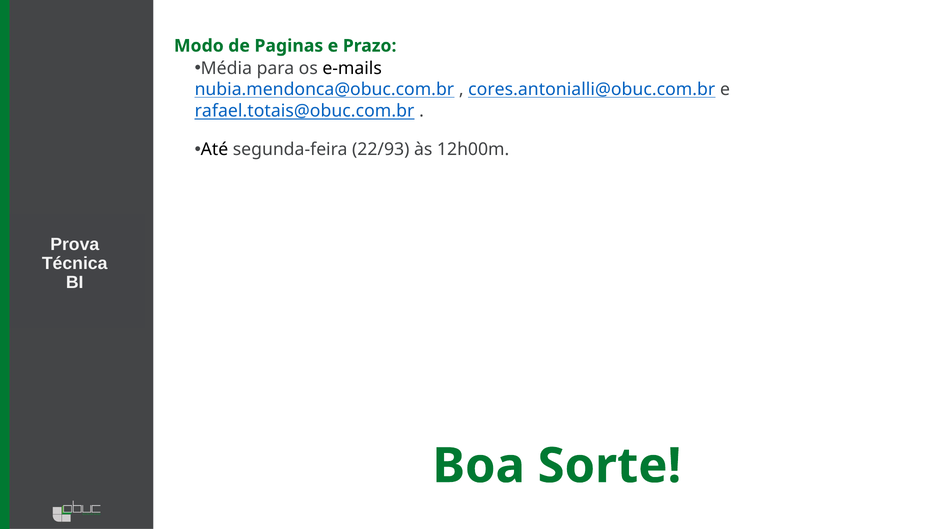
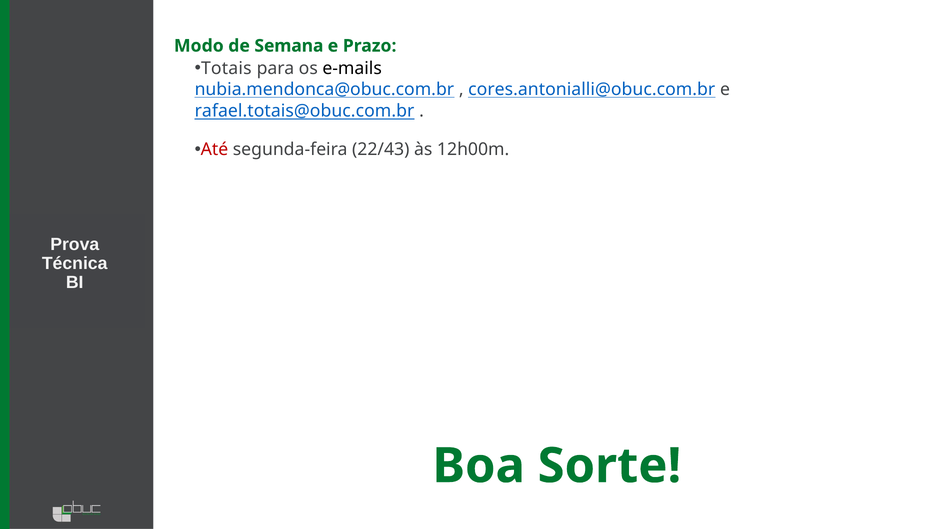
Paginas: Paginas -> Semana (289, 46)
Média: Média -> Totais (226, 68)
Até colour: black -> red (215, 149)
22/93: 22/93 -> 22/43 (381, 149)
